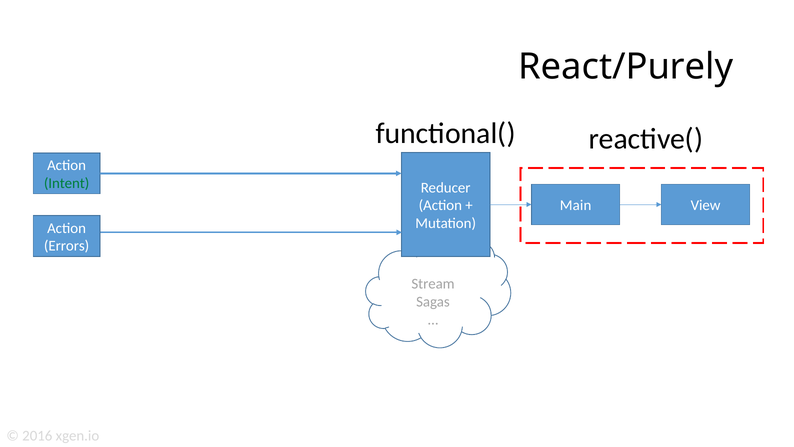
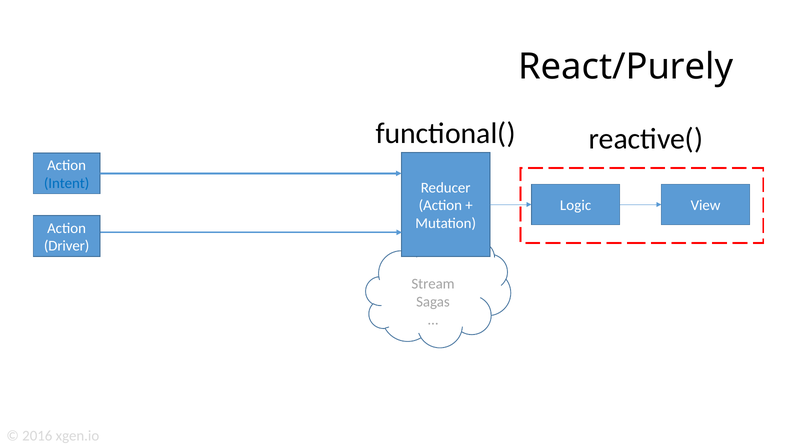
Intent colour: green -> blue (67, 183)
Main: Main -> Logic (576, 205)
Errors: Errors -> Driver (67, 246)
